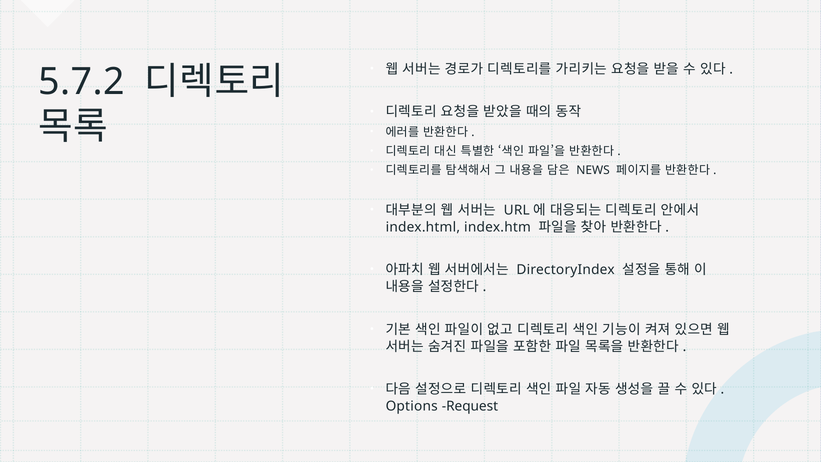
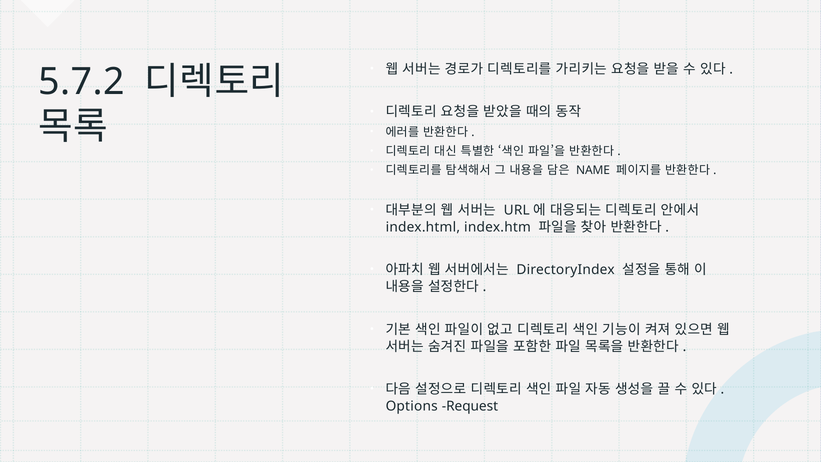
NEWS: NEWS -> NAME (593, 170)
